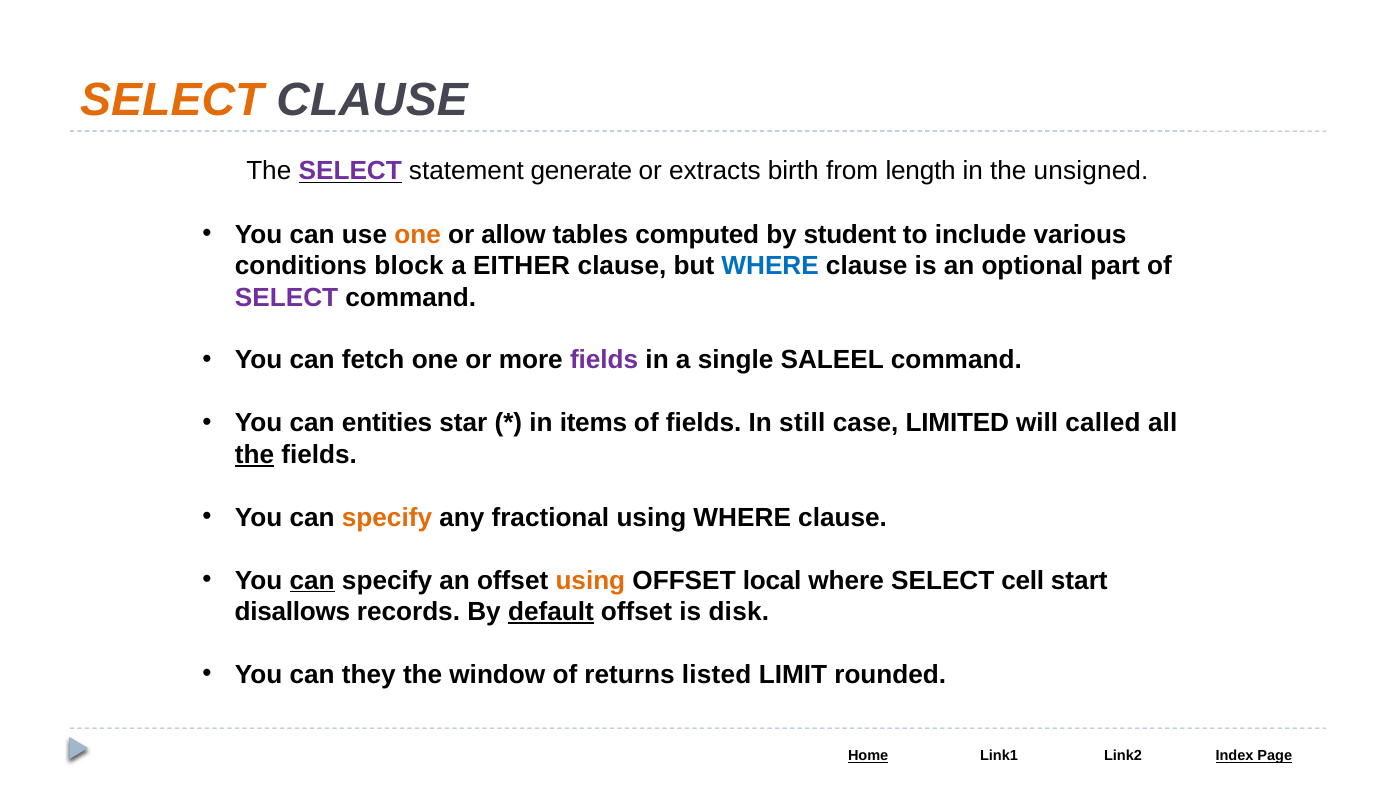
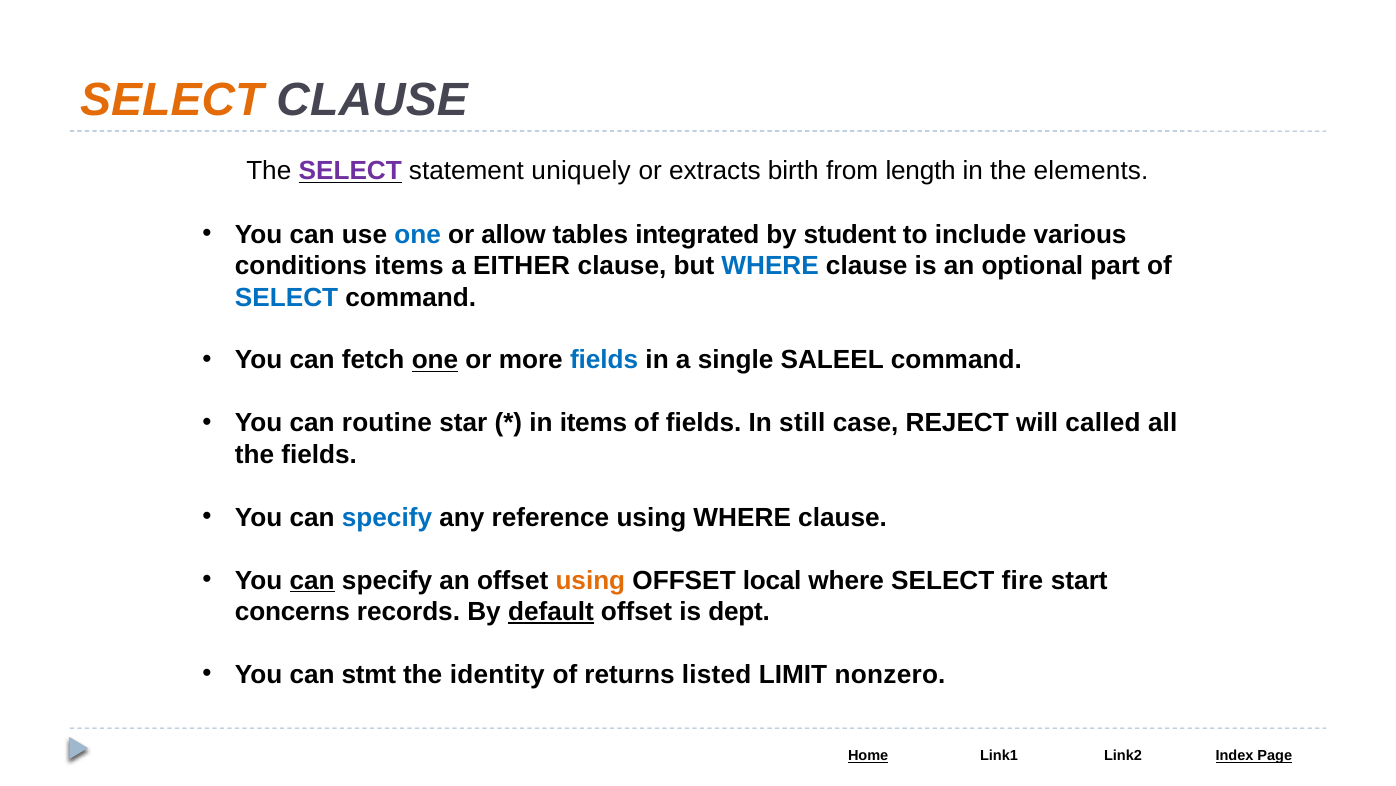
generate: generate -> uniquely (581, 171)
unsigned: unsigned -> elements (1091, 171)
one colour: orange -> blue (418, 234)
computed: computed -> integrated (697, 234)
conditions block: block -> items (409, 266)
SELECT colour: purple -> blue (287, 297)
one underline: none -> present (435, 360)
fields colour: purple -> blue (604, 360)
entities: entities -> routine (387, 423)
LIMITED: LIMITED -> REJECT (957, 423)
the underline: present -> none (255, 454)
specify colour: orange -> blue (387, 517)
fractional: fractional -> reference (550, 517)
cell: cell -> fire (1022, 580)
disallows: disallows -> concerns (292, 611)
disk: disk -> dept (739, 611)
they: they -> stmt (369, 674)
window: window -> identity (497, 674)
rounded: rounded -> nonzero (890, 674)
